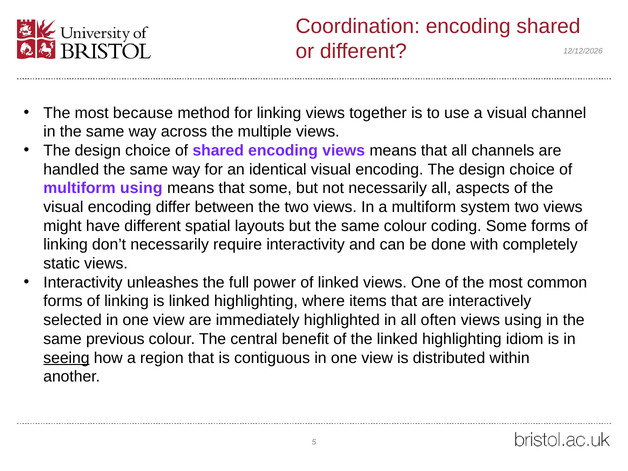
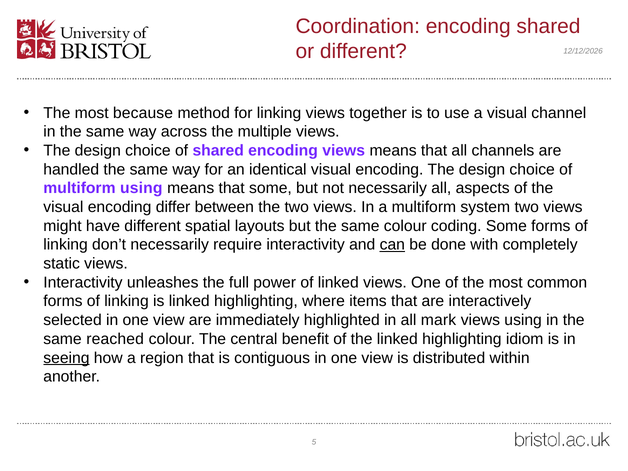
can underline: none -> present (392, 245)
often: often -> mark (439, 320)
previous: previous -> reached (115, 339)
